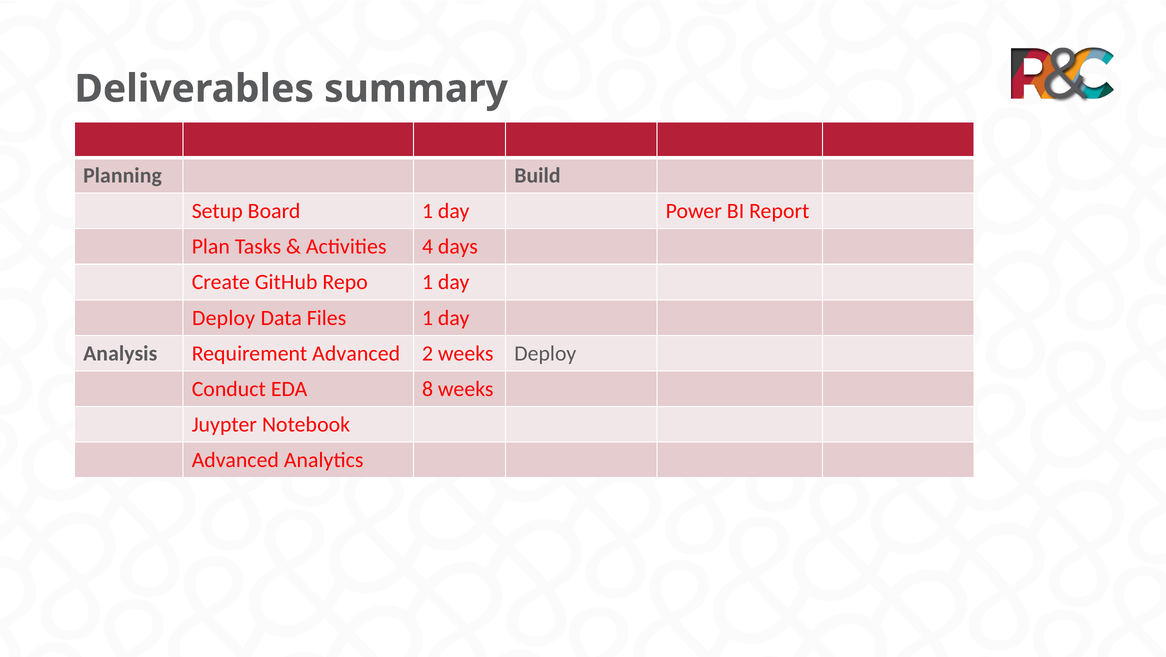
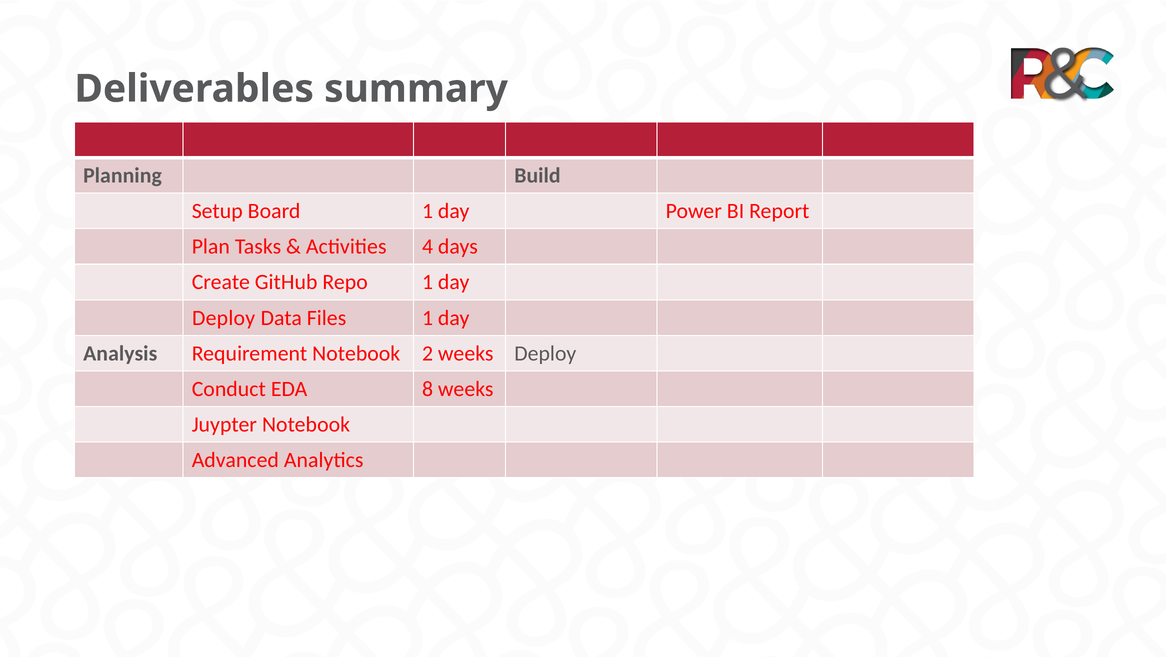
Requirement Advanced: Advanced -> Notebook (356, 353)
